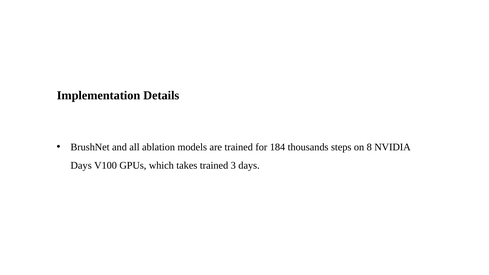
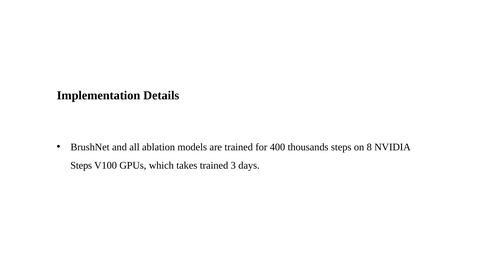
184: 184 -> 400 (277, 147)
Days: Days -> Steps (81, 165)
